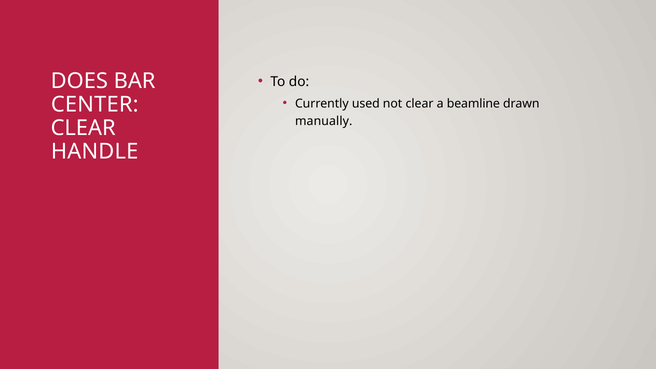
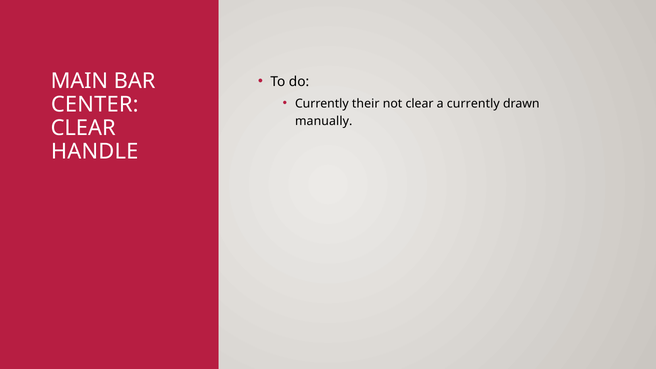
DOES: DOES -> MAIN (79, 81)
used: used -> their (366, 103)
a beamline: beamline -> currently (473, 103)
